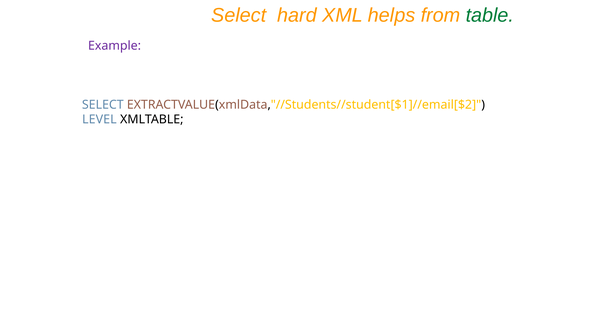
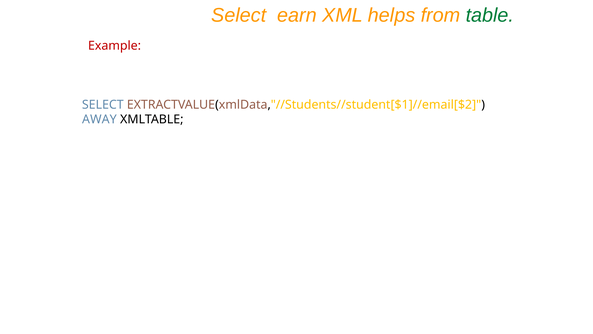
hard: hard -> earn (297, 15)
Example colour: purple -> red (115, 46)
LEVEL: LEVEL -> AWAY (99, 119)
